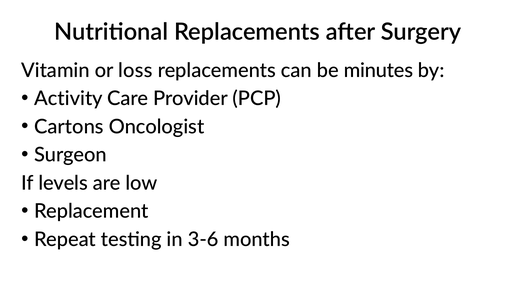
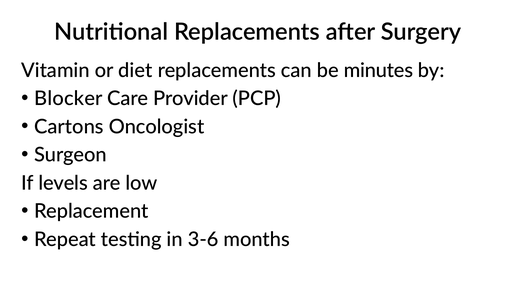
loss: loss -> diet (135, 70)
Activity: Activity -> Blocker (68, 99)
